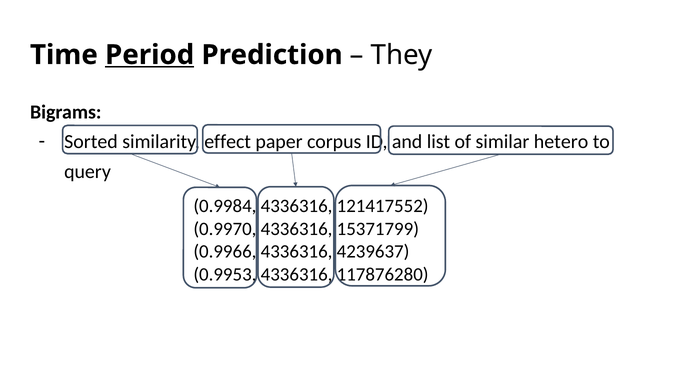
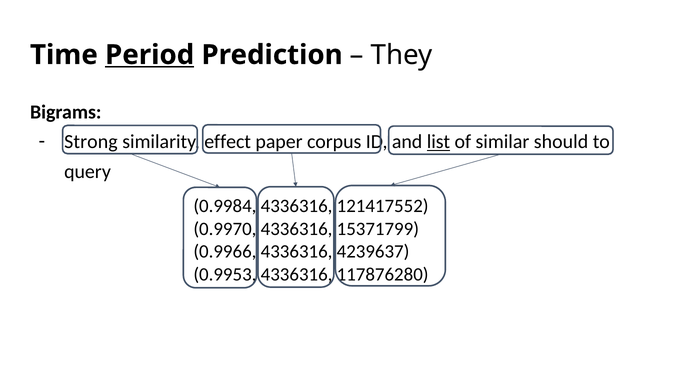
Sorted: Sorted -> Strong (91, 142)
list underline: none -> present (438, 142)
hetero: hetero -> should (561, 142)
